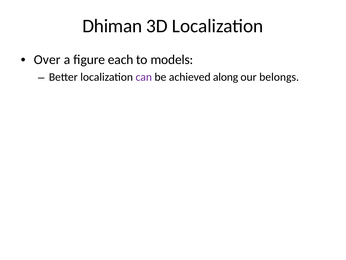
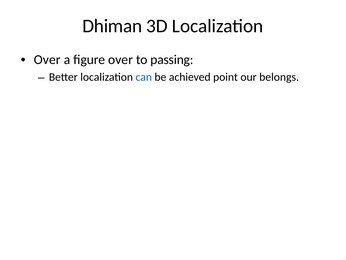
figure each: each -> over (121, 59)
models: models -> passing (172, 59)
can colour: purple -> blue (144, 77)
along: along -> point (226, 77)
